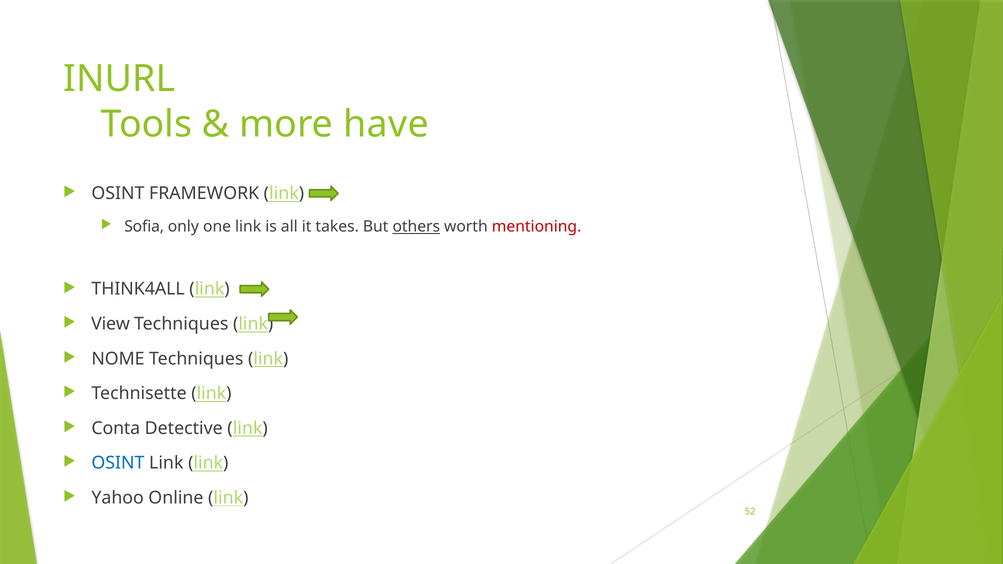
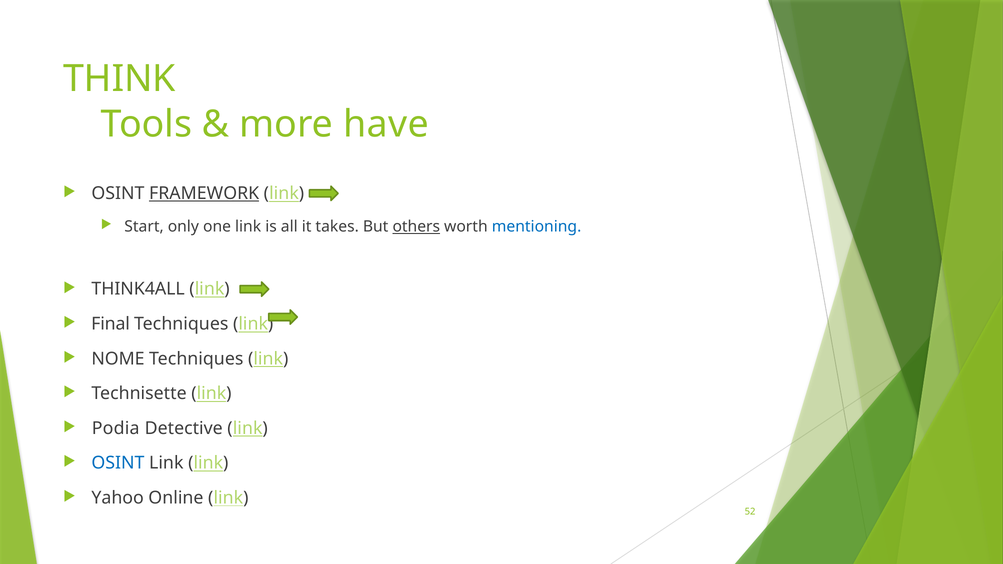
INURL: INURL -> THINK (119, 79)
FRAMEWORK underline: none -> present (204, 193)
Sofia: Sofia -> Start (144, 227)
mentioning colour: red -> blue (537, 227)
View: View -> Final (111, 324)
Conta: Conta -> Podia (116, 428)
